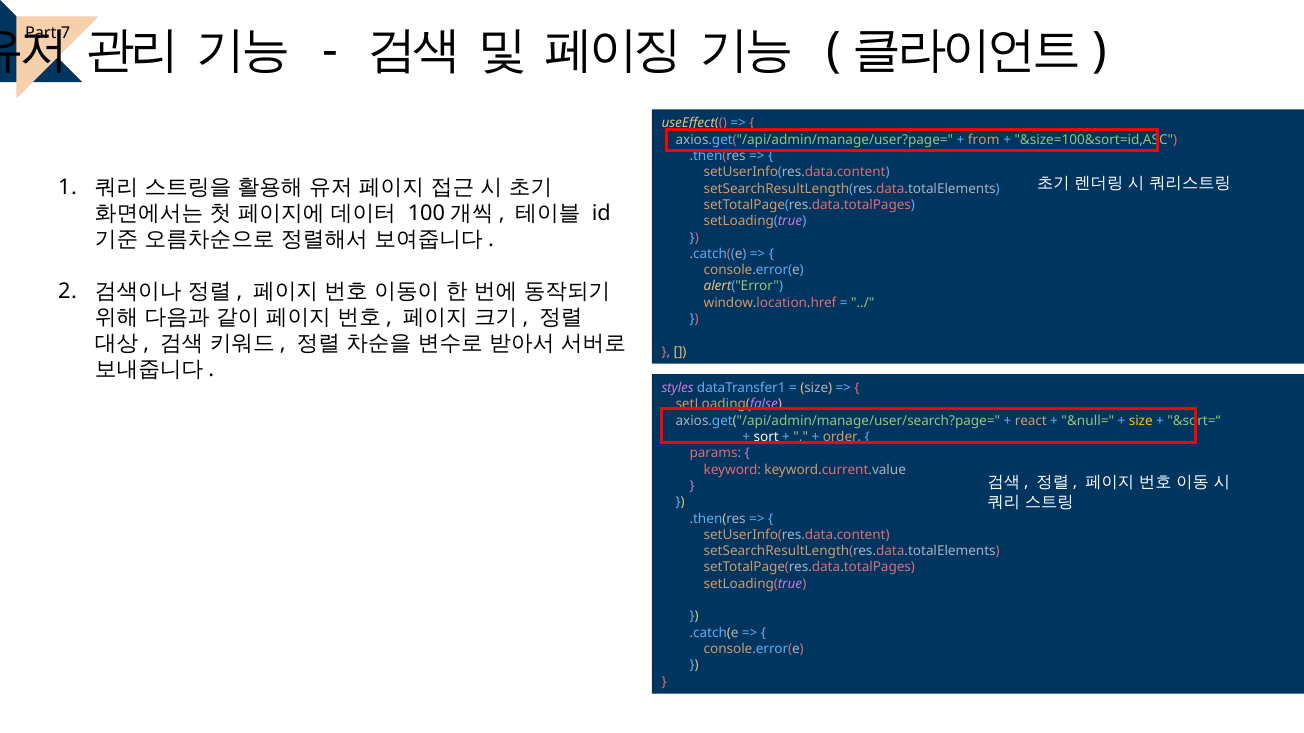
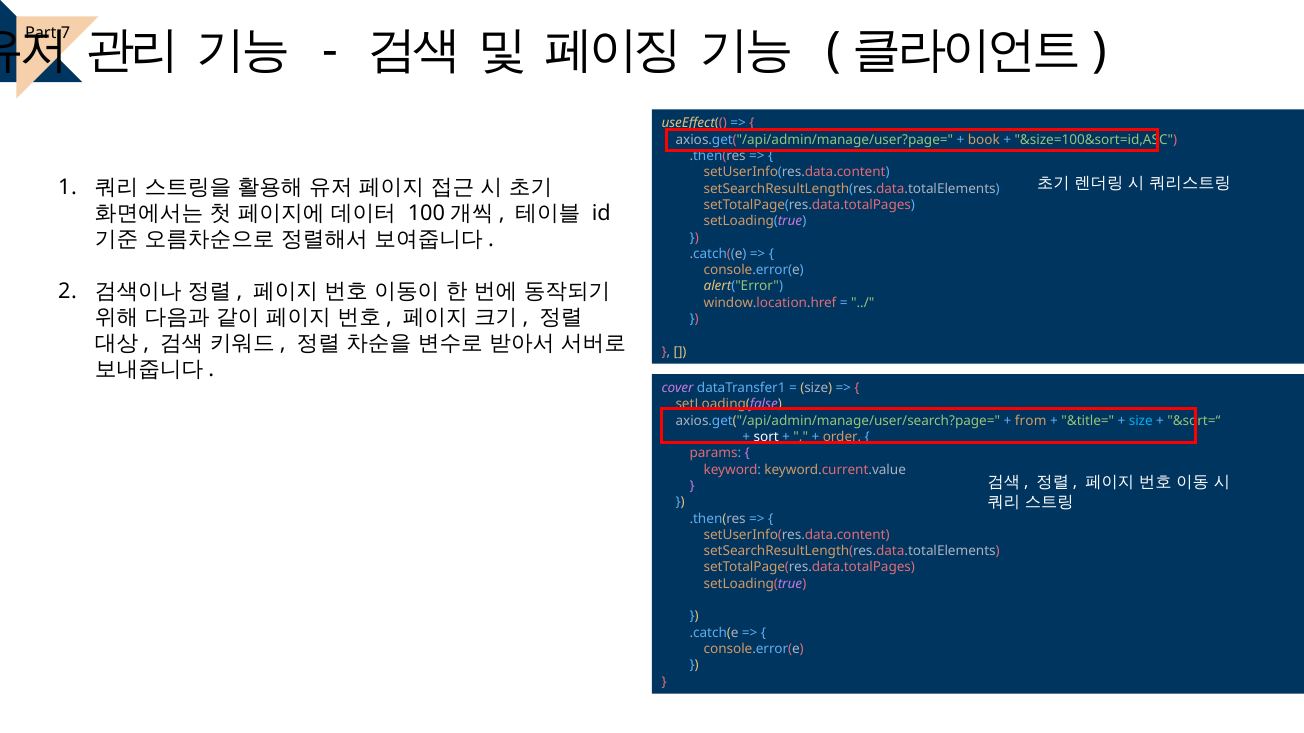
from: from -> book (984, 140)
styles: styles -> cover (678, 388)
react: react -> from (1031, 421)
&null=: &null= -> &title= (1088, 421)
size colour: yellow -> light blue (1141, 421)
